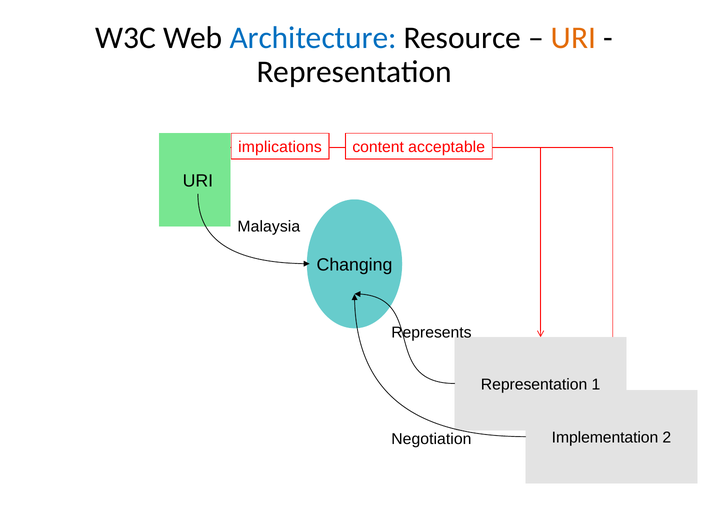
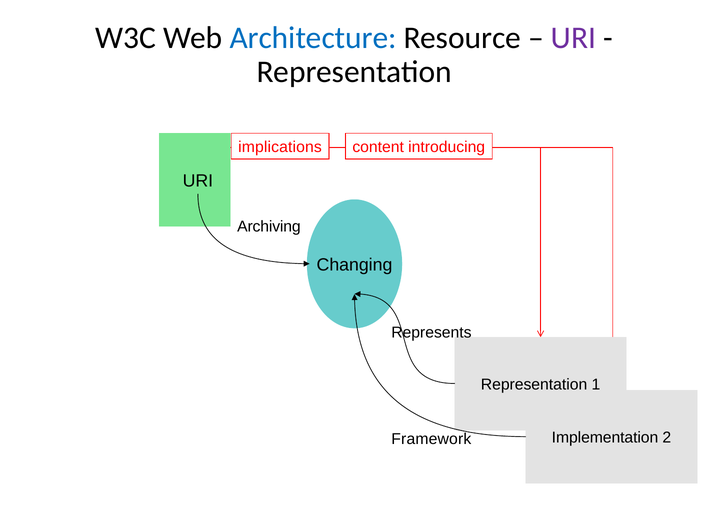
URI colour: orange -> purple (574, 38)
acceptable: acceptable -> introducing (447, 147)
Malaysia: Malaysia -> Archiving (269, 227)
Negotiation: Negotiation -> Framework (431, 439)
